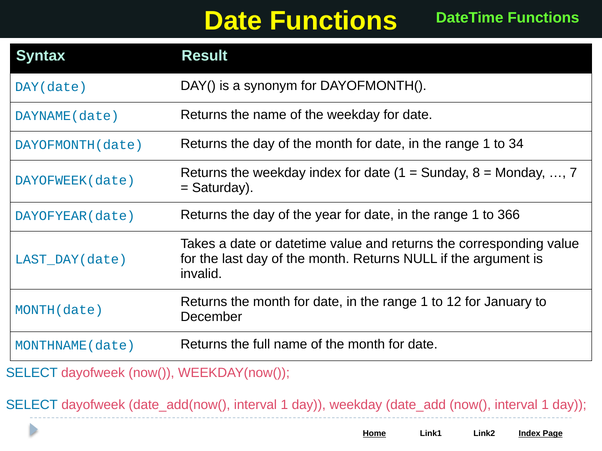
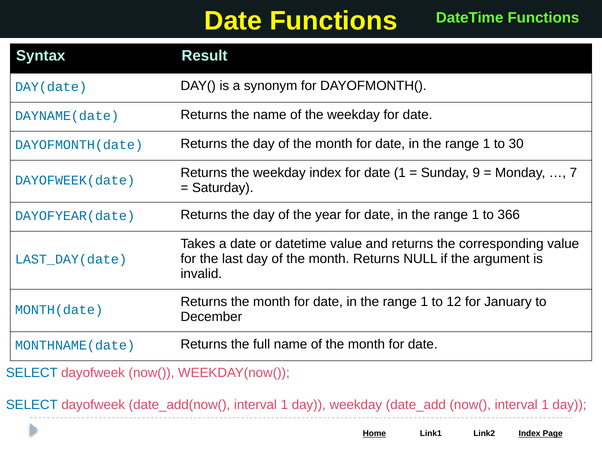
34: 34 -> 30 (516, 144)
8: 8 -> 9 (476, 173)
